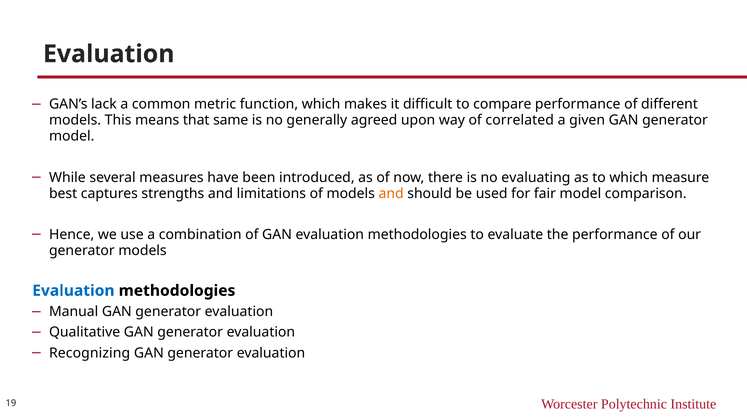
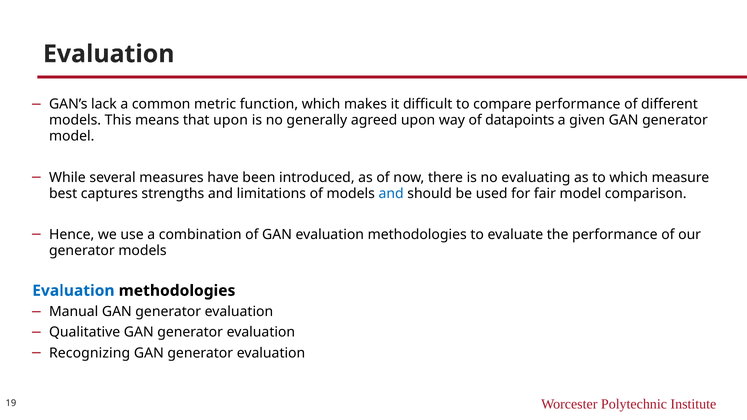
that same: same -> upon (231, 120)
correlated: correlated -> datapoints (520, 120)
and colour: orange -> blue (391, 193)
